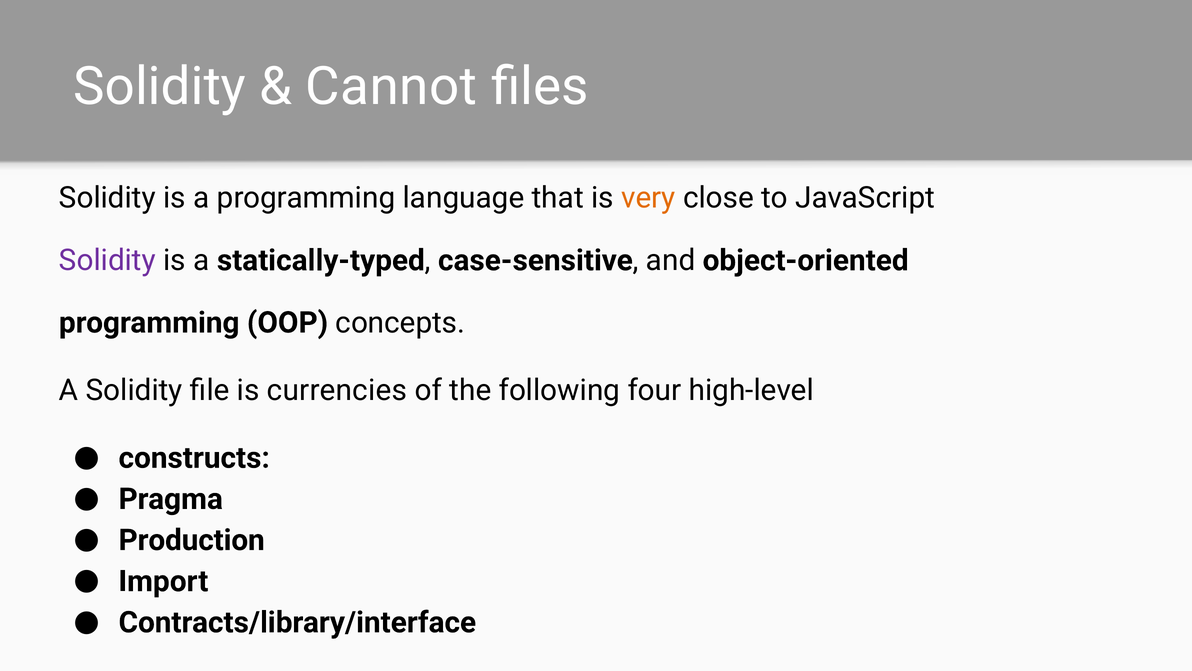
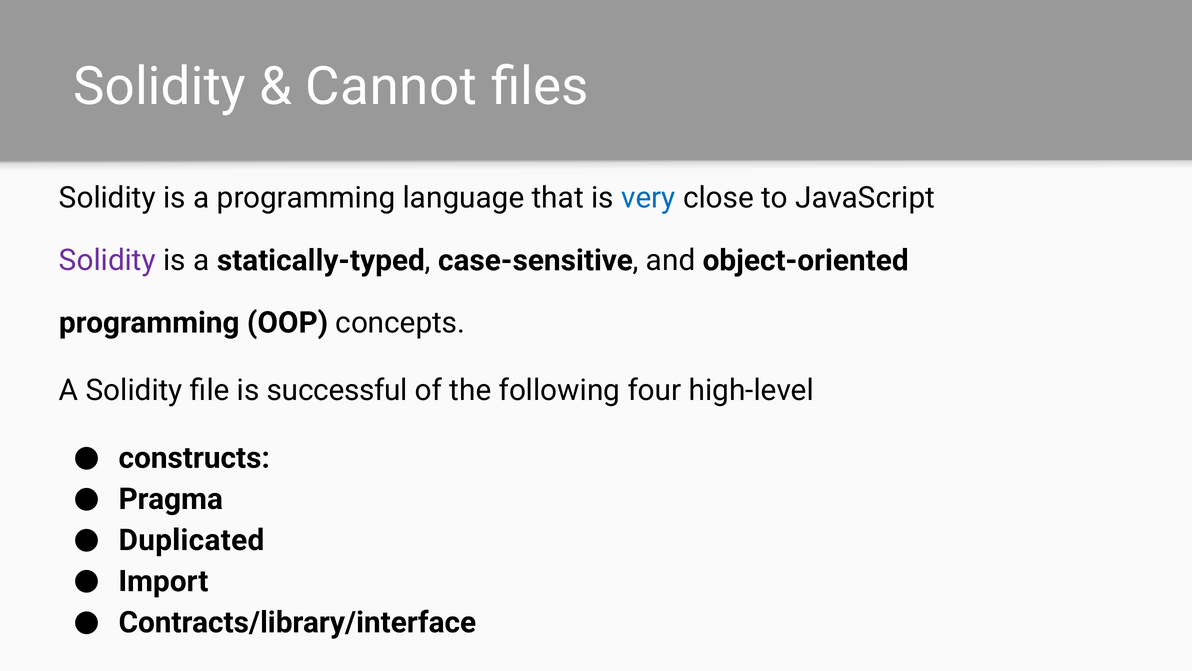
very colour: orange -> blue (648, 198)
currencies: currencies -> successful (337, 390)
Production: Production -> Duplicated (191, 540)
